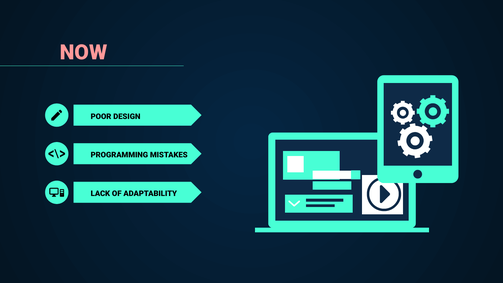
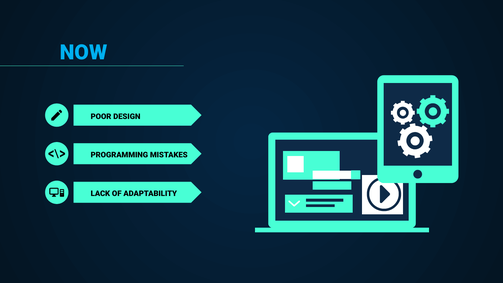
NOW colour: pink -> light blue (84, 53)
